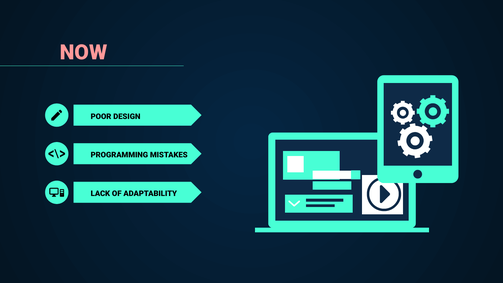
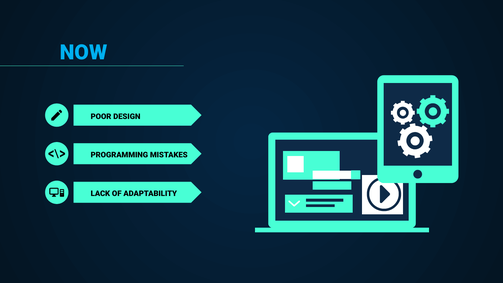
NOW colour: pink -> light blue (84, 53)
